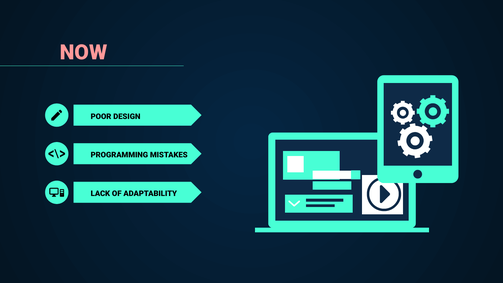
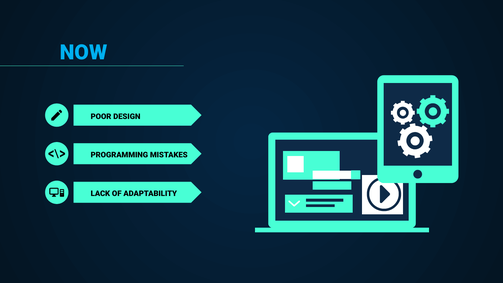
NOW colour: pink -> light blue (84, 53)
